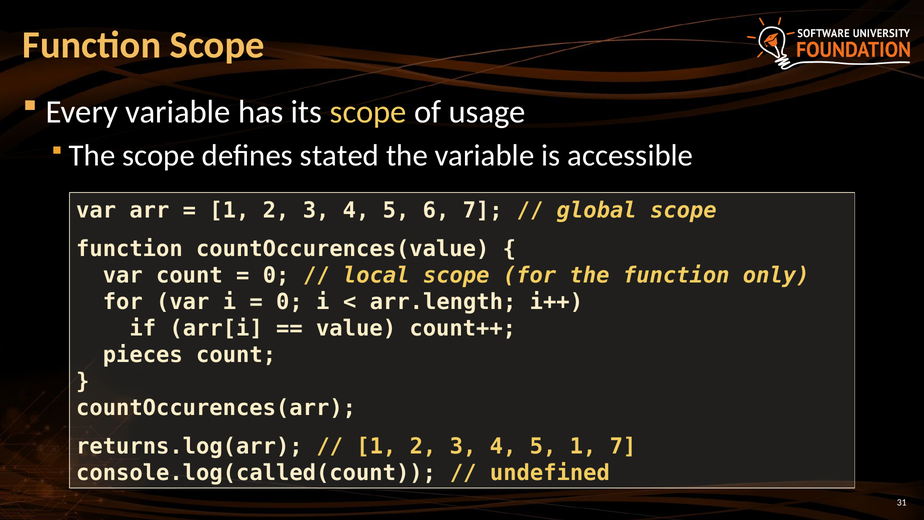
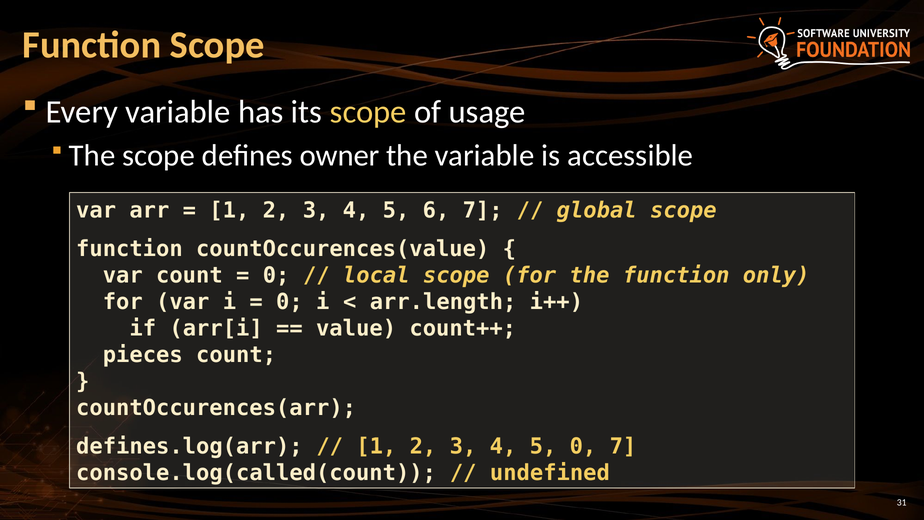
stated: stated -> owner (340, 156)
returns.log(arr: returns.log(arr -> defines.log(arr (189, 446)
5 1: 1 -> 0 (583, 446)
